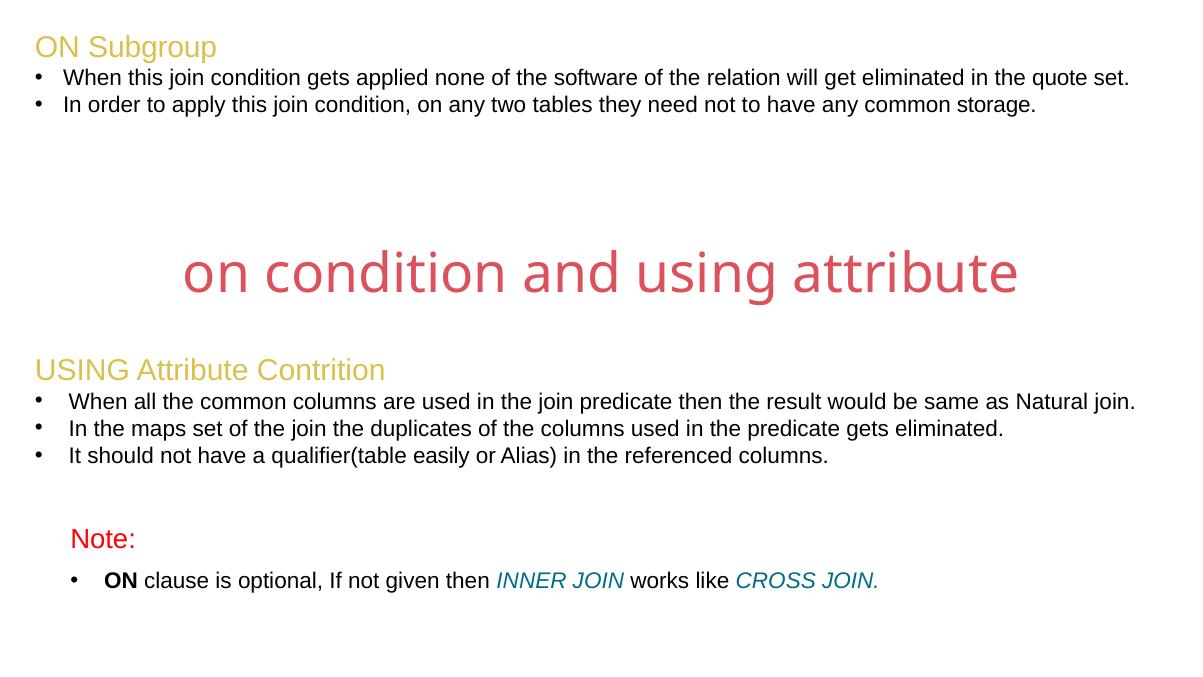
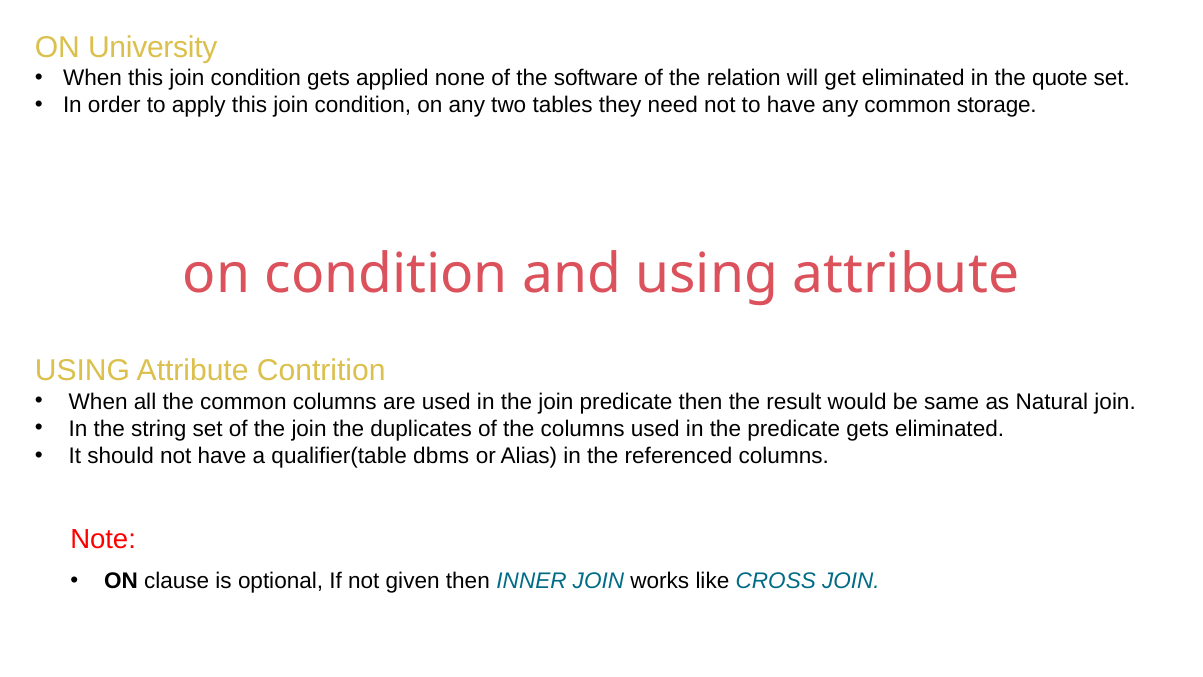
Subgroup: Subgroup -> University (153, 47)
maps: maps -> string (159, 429)
easily: easily -> dbms (441, 456)
